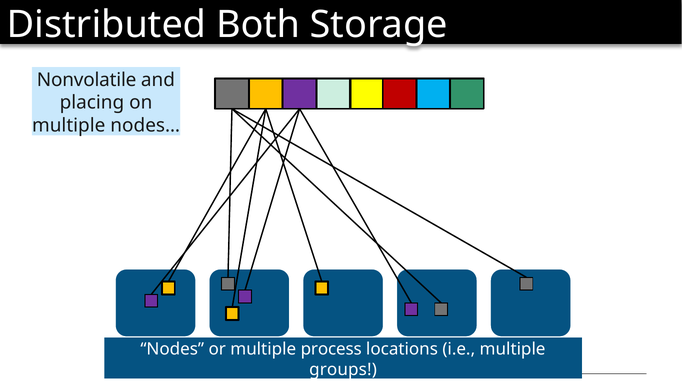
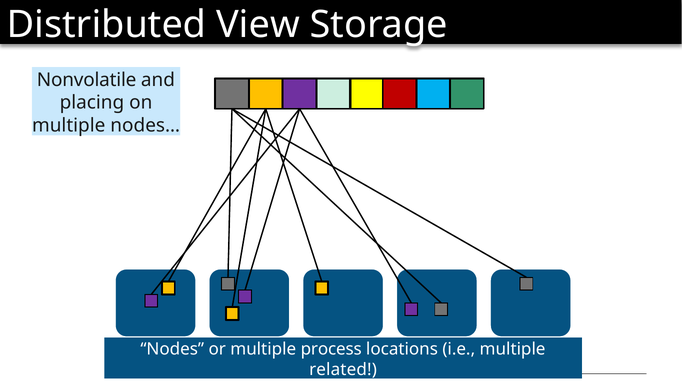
Both: Both -> View (258, 25)
groups: groups -> related (343, 369)
